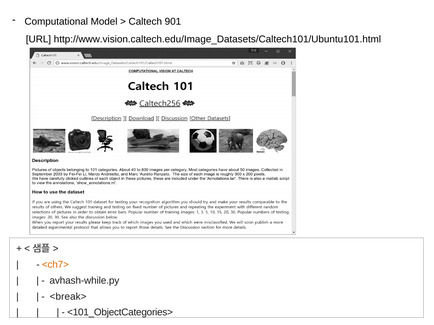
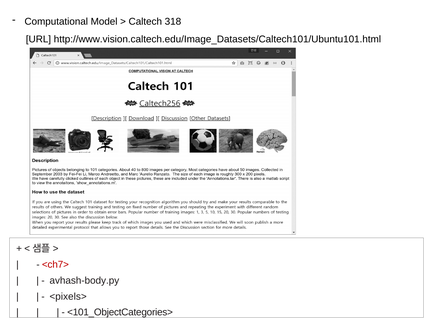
901: 901 -> 318 (173, 22)
<ch7> colour: orange -> red (55, 265)
avhash-while.py: avhash-while.py -> avhash-body.py (84, 281)
<break>: <break> -> <pixels> (68, 297)
